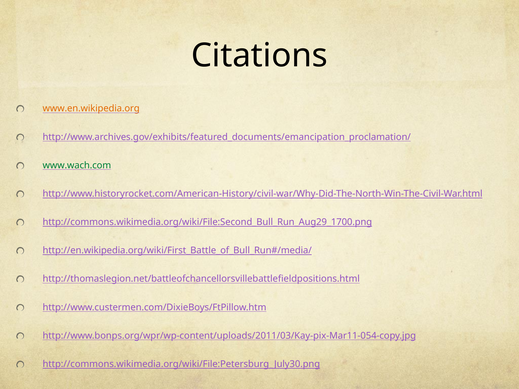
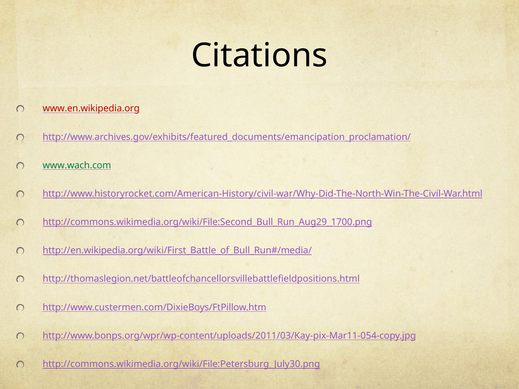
www.en.wikipedia.org colour: orange -> red (91, 109)
